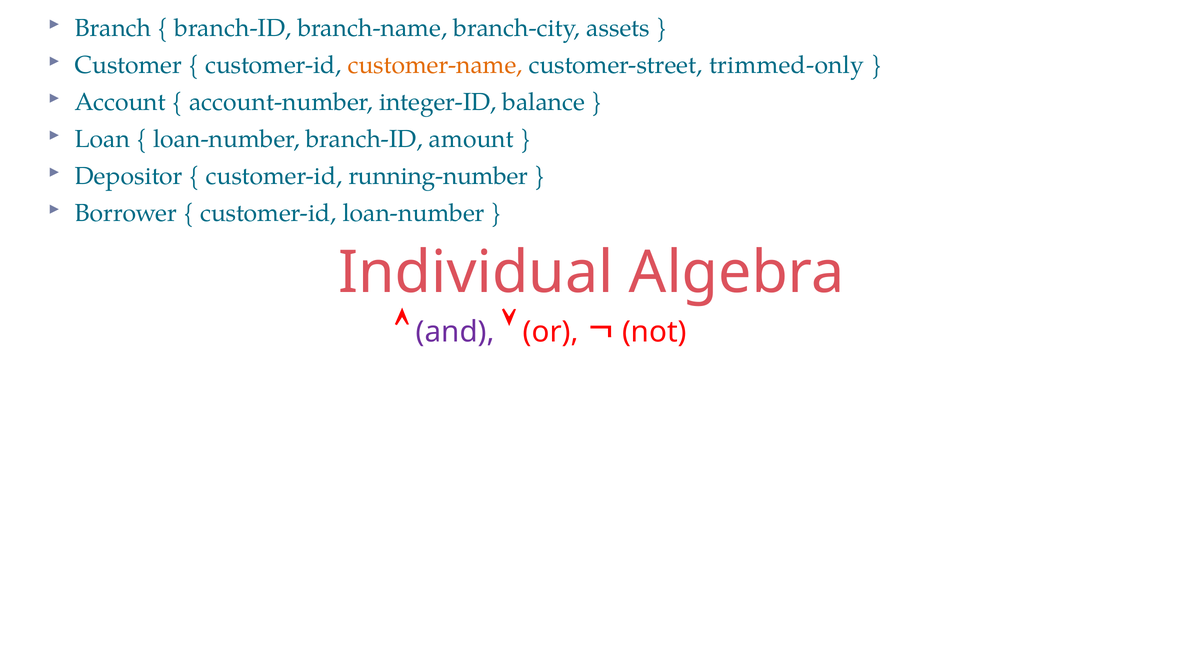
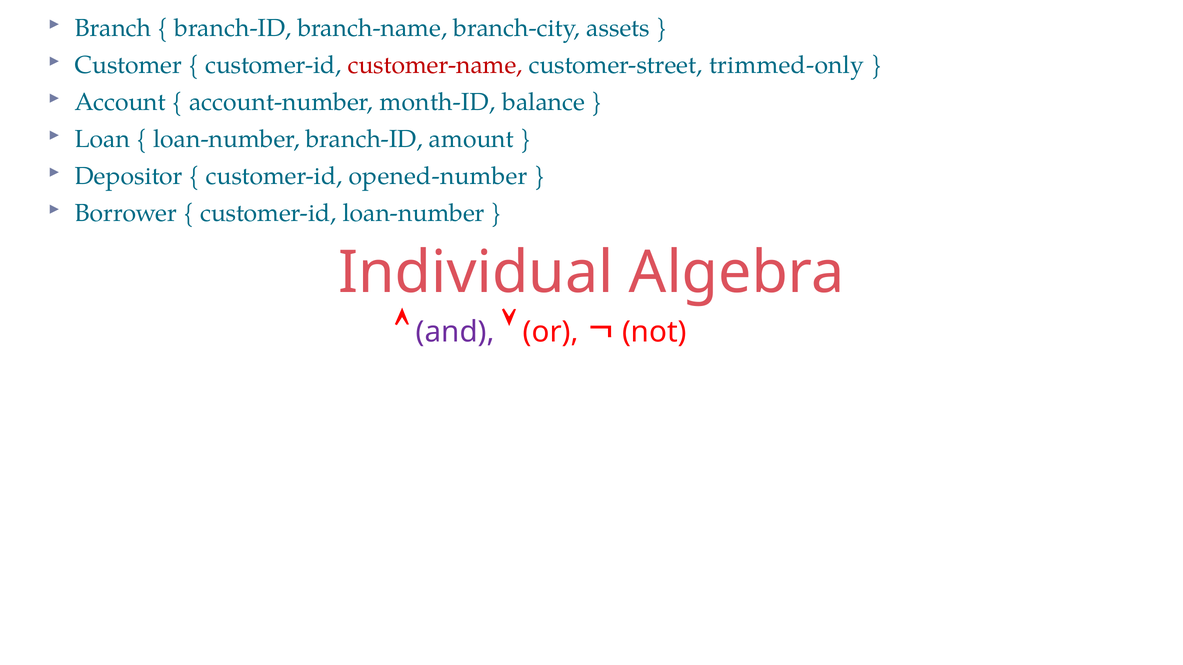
customer-name colour: orange -> red (435, 65)
integer-ID: integer-ID -> month-ID (438, 102)
running-number: running-number -> opened-number (438, 176)
